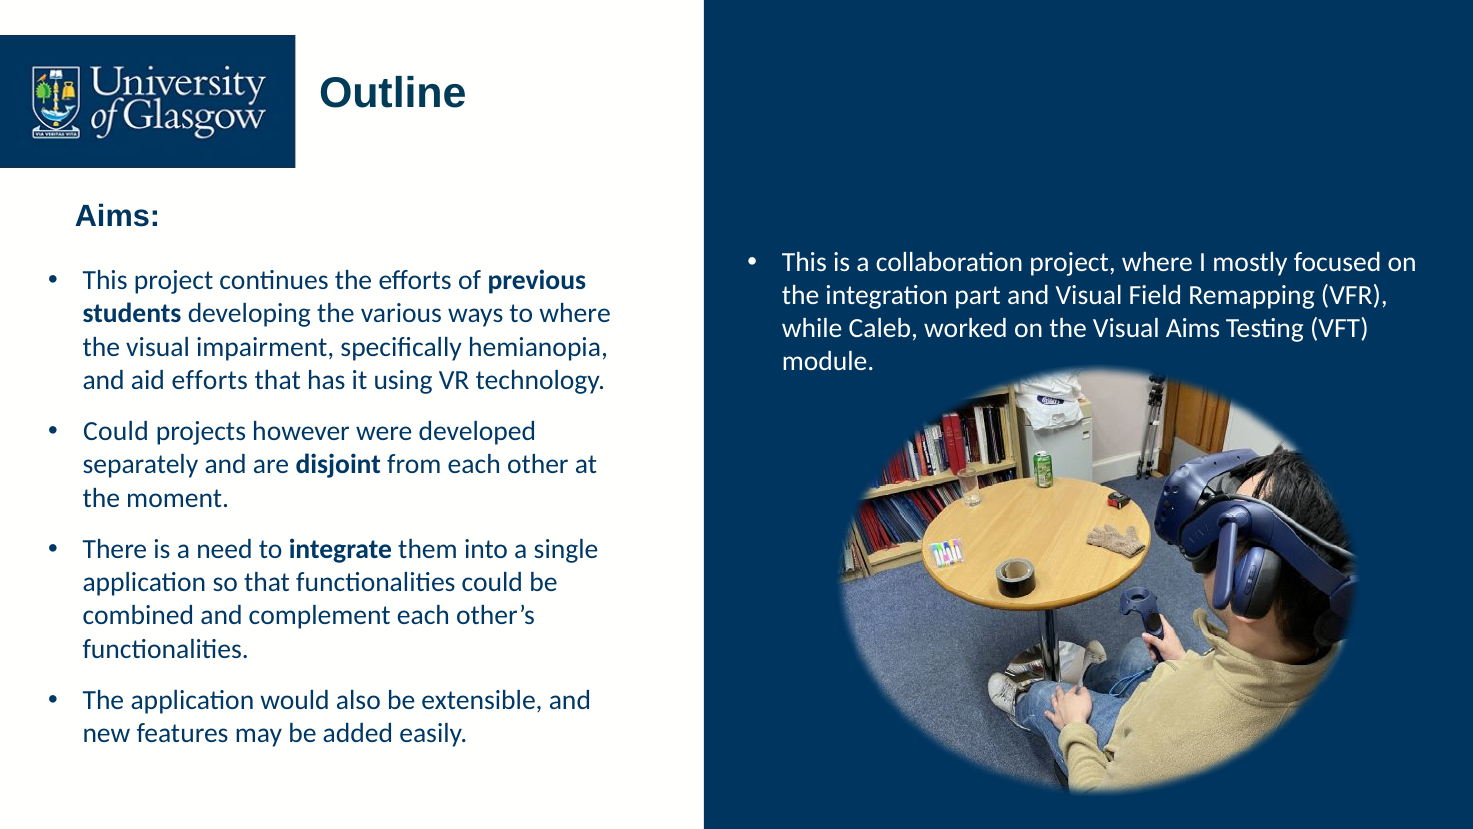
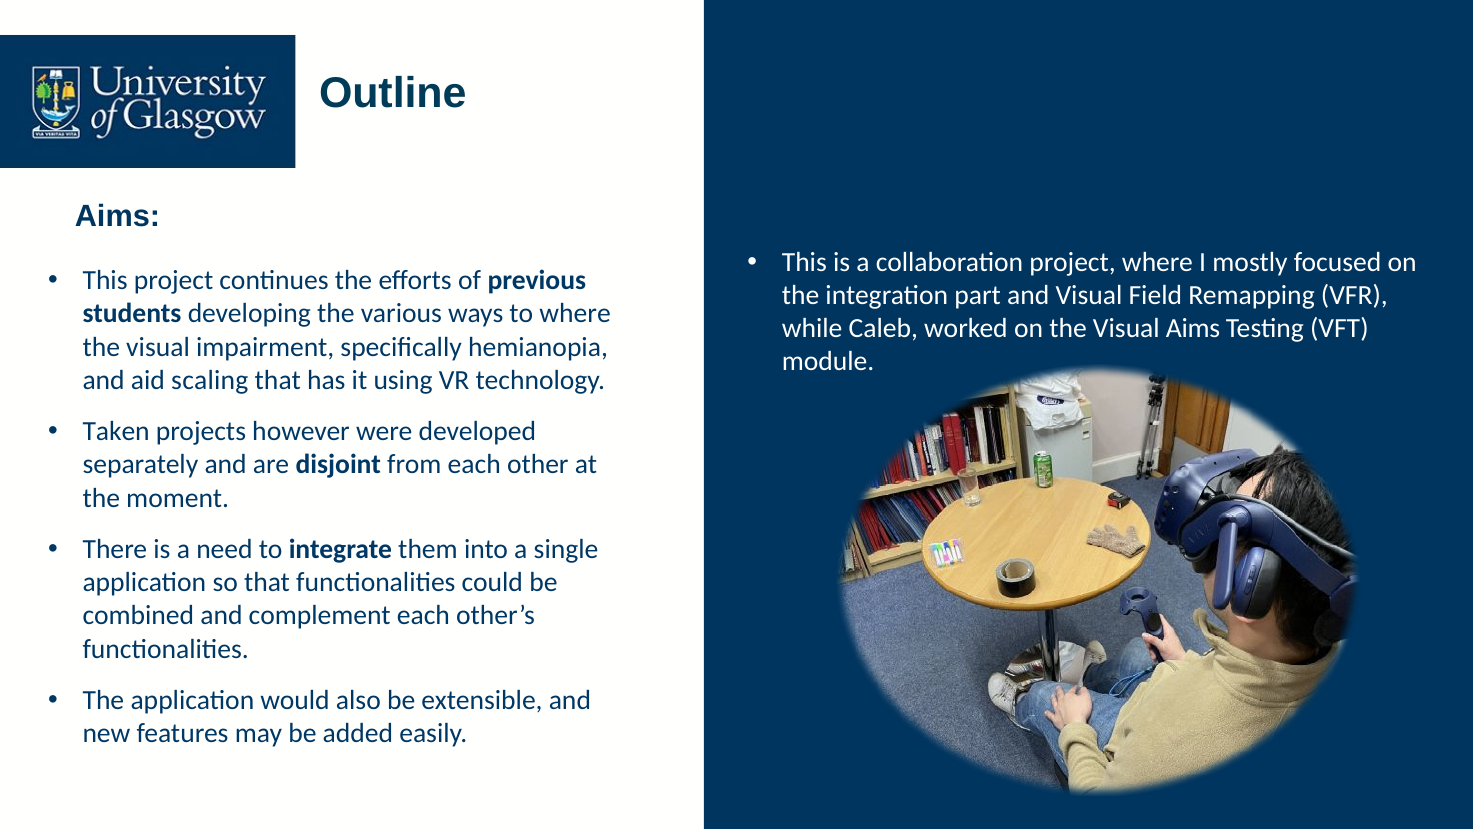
aid efforts: efforts -> scaling (210, 380)
Could: Could -> Taken (116, 431)
